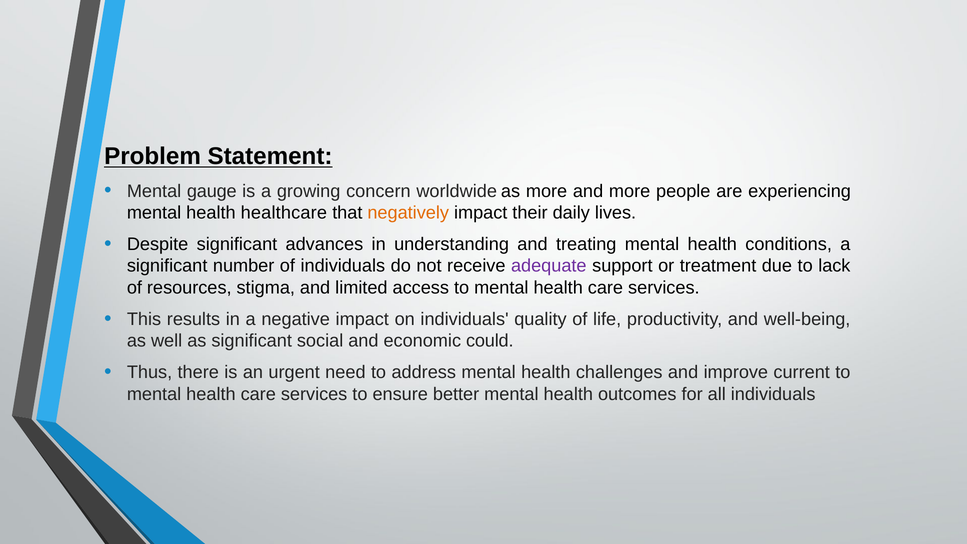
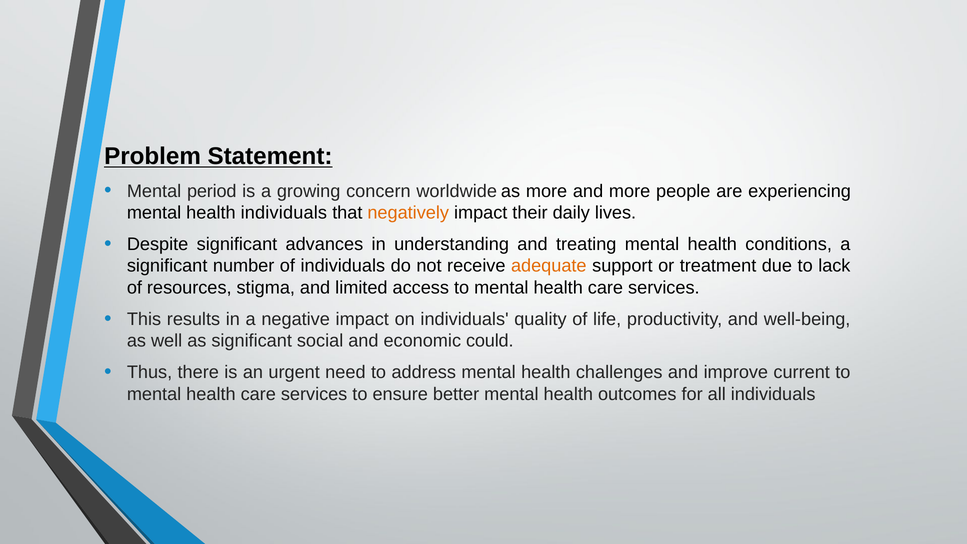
gauge: gauge -> period (212, 191)
health healthcare: healthcare -> individuals (284, 213)
adequate colour: purple -> orange (549, 266)
